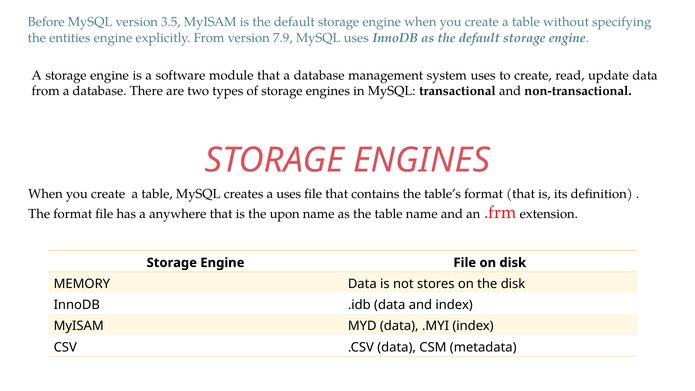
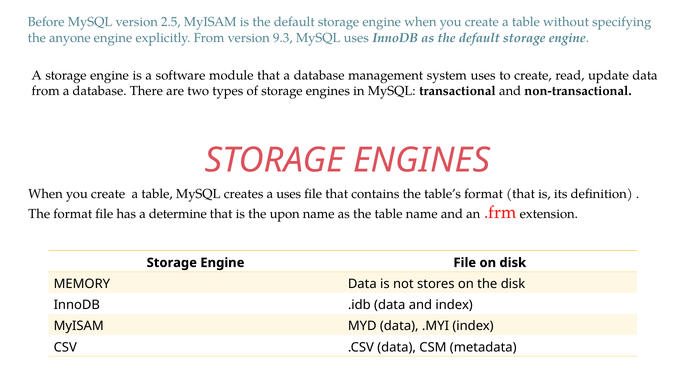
3.5: 3.5 -> 2.5 (171, 22)
entities: entities -> anyone (70, 38)
7.9: 7.9 -> 9.3 (283, 38)
anywhere: anywhere -> determine (178, 214)
